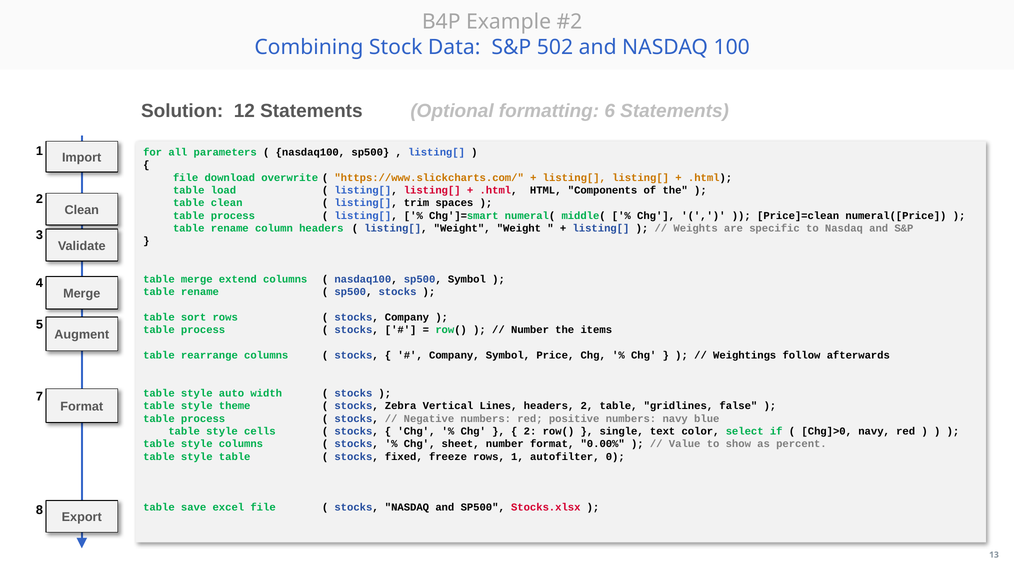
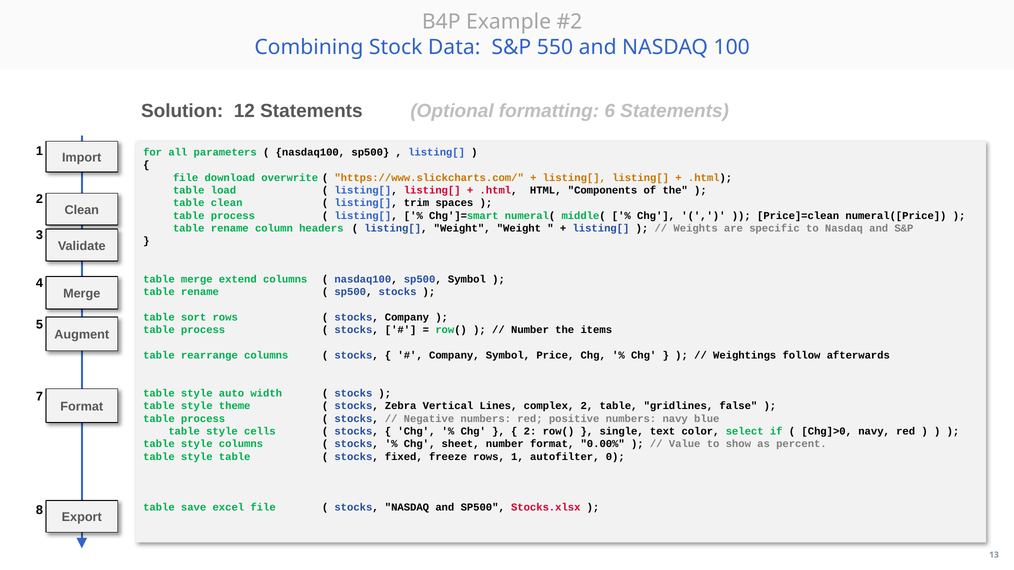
502: 502 -> 550 (555, 47)
Lines headers: headers -> complex (549, 406)
